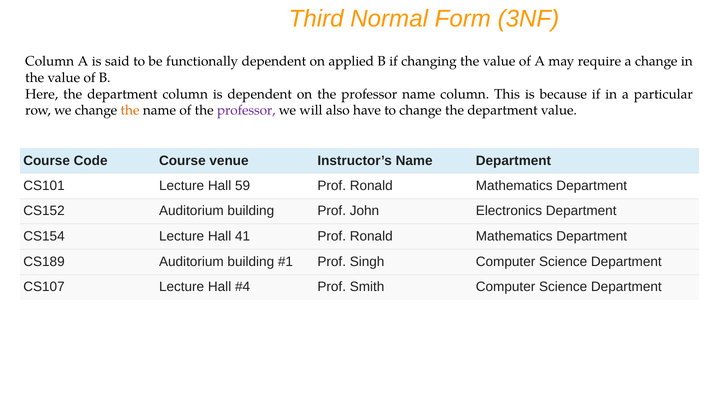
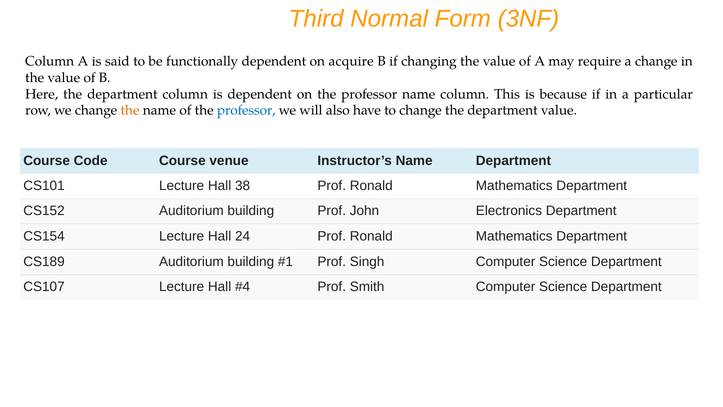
applied: applied -> acquire (351, 61)
professor colour: purple -> blue (246, 110)
59: 59 -> 38 (243, 185)
41: 41 -> 24 (243, 236)
